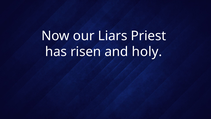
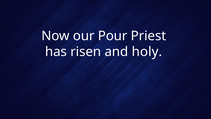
Liars: Liars -> Pour (113, 36)
